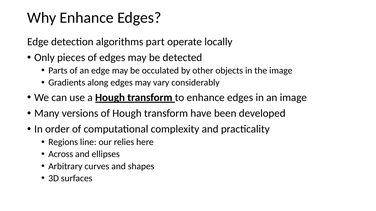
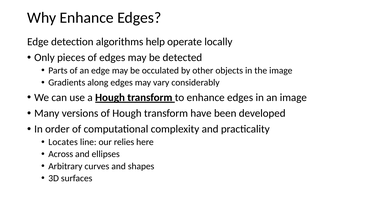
part: part -> help (155, 42)
Regions: Regions -> Locates (63, 142)
